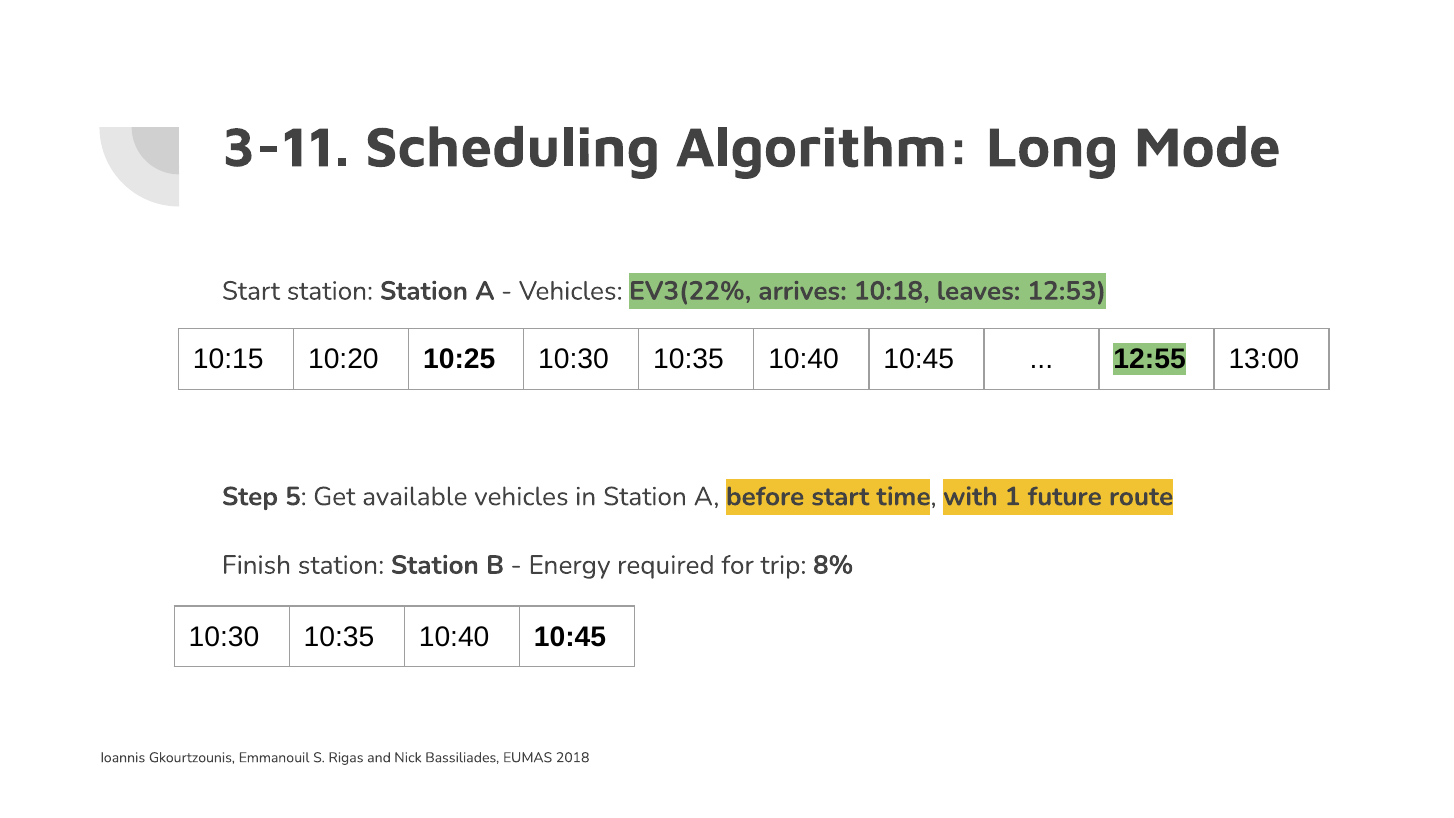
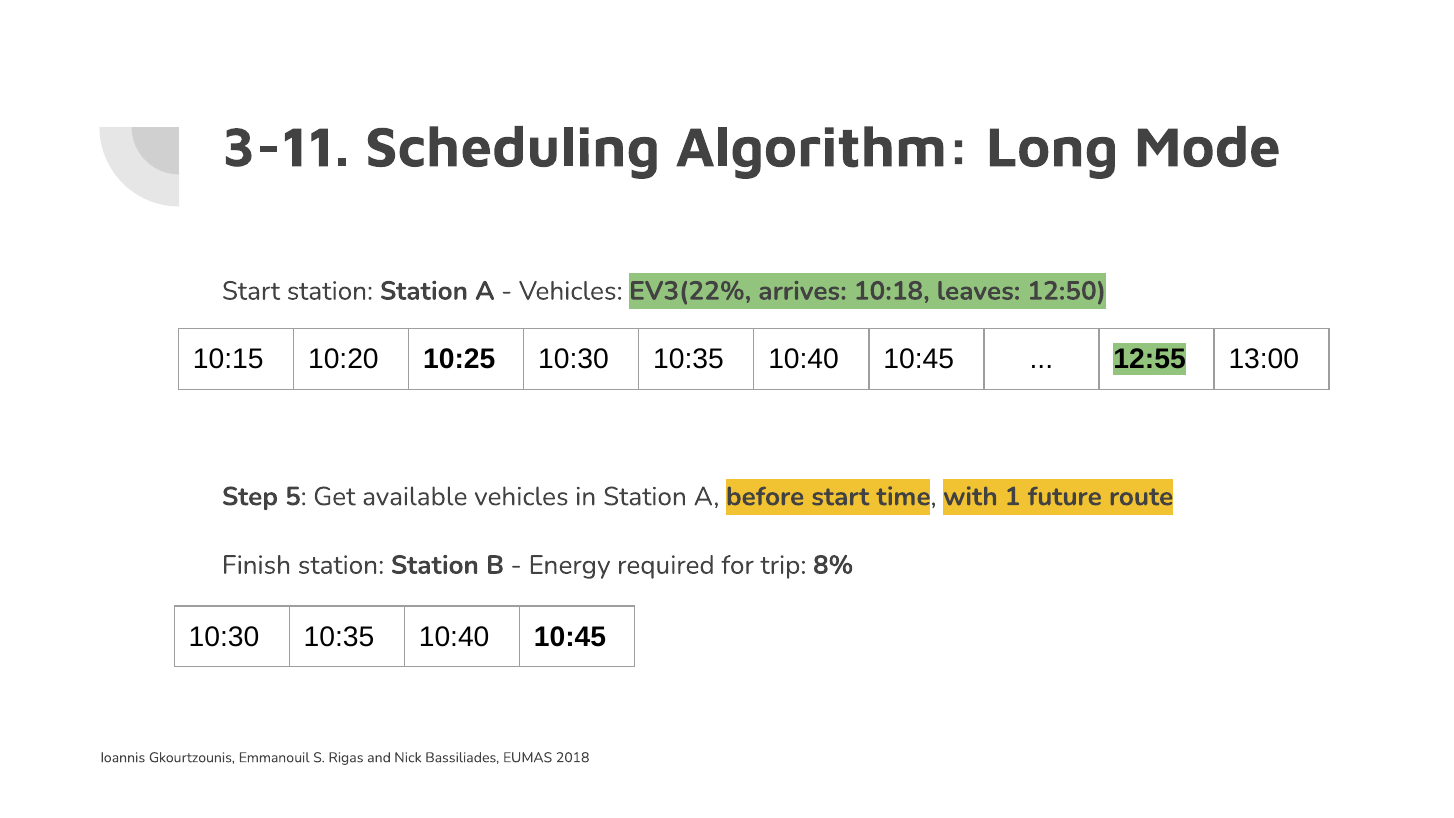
12:53: 12:53 -> 12:50 (1067, 291)
